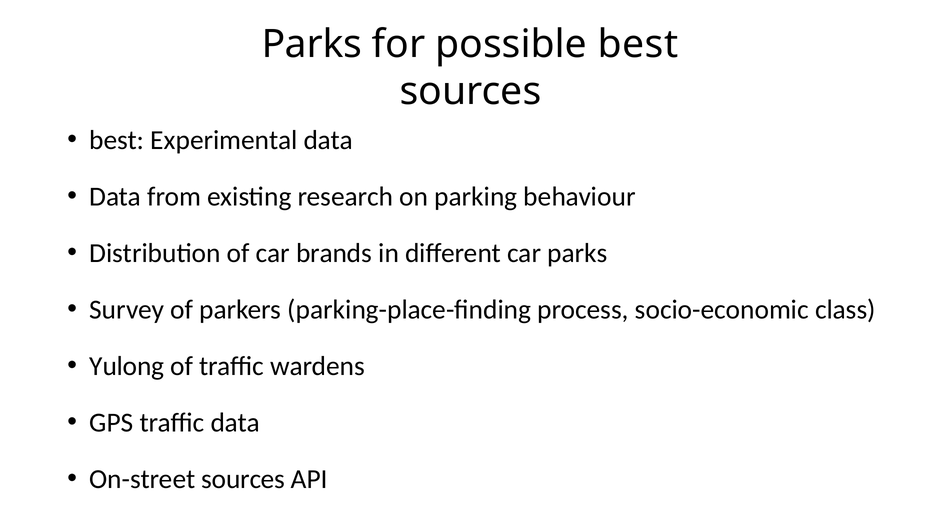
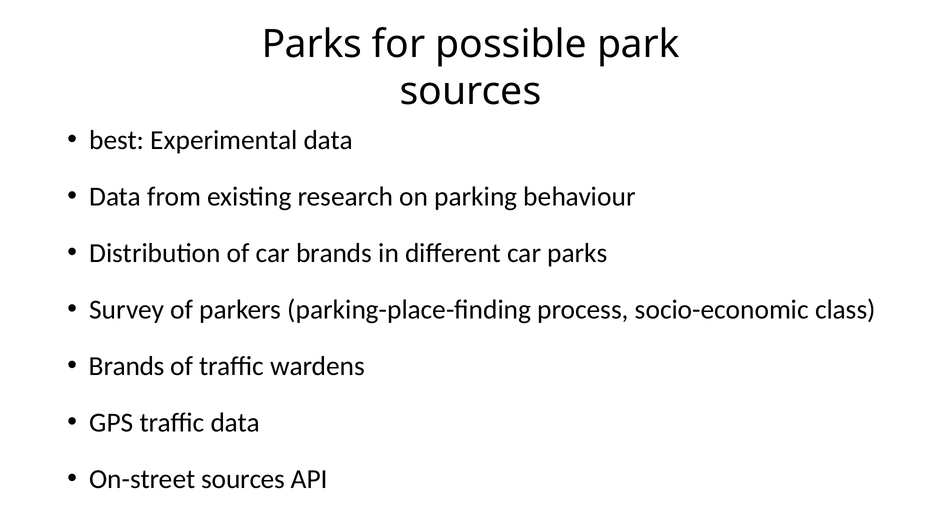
possible best: best -> park (638, 44)
Yulong: Yulong -> Brands (127, 366)
